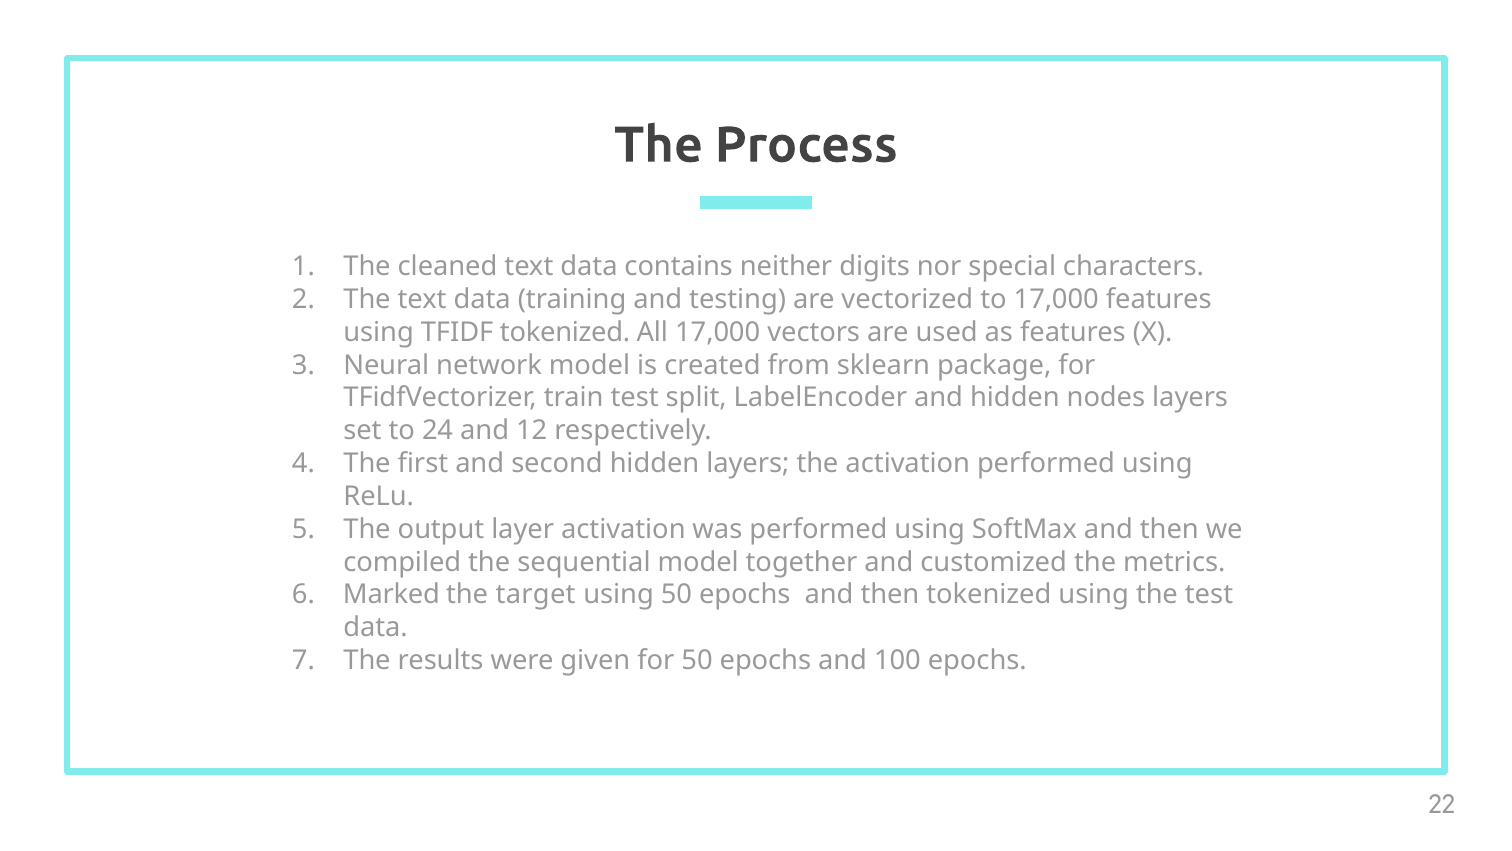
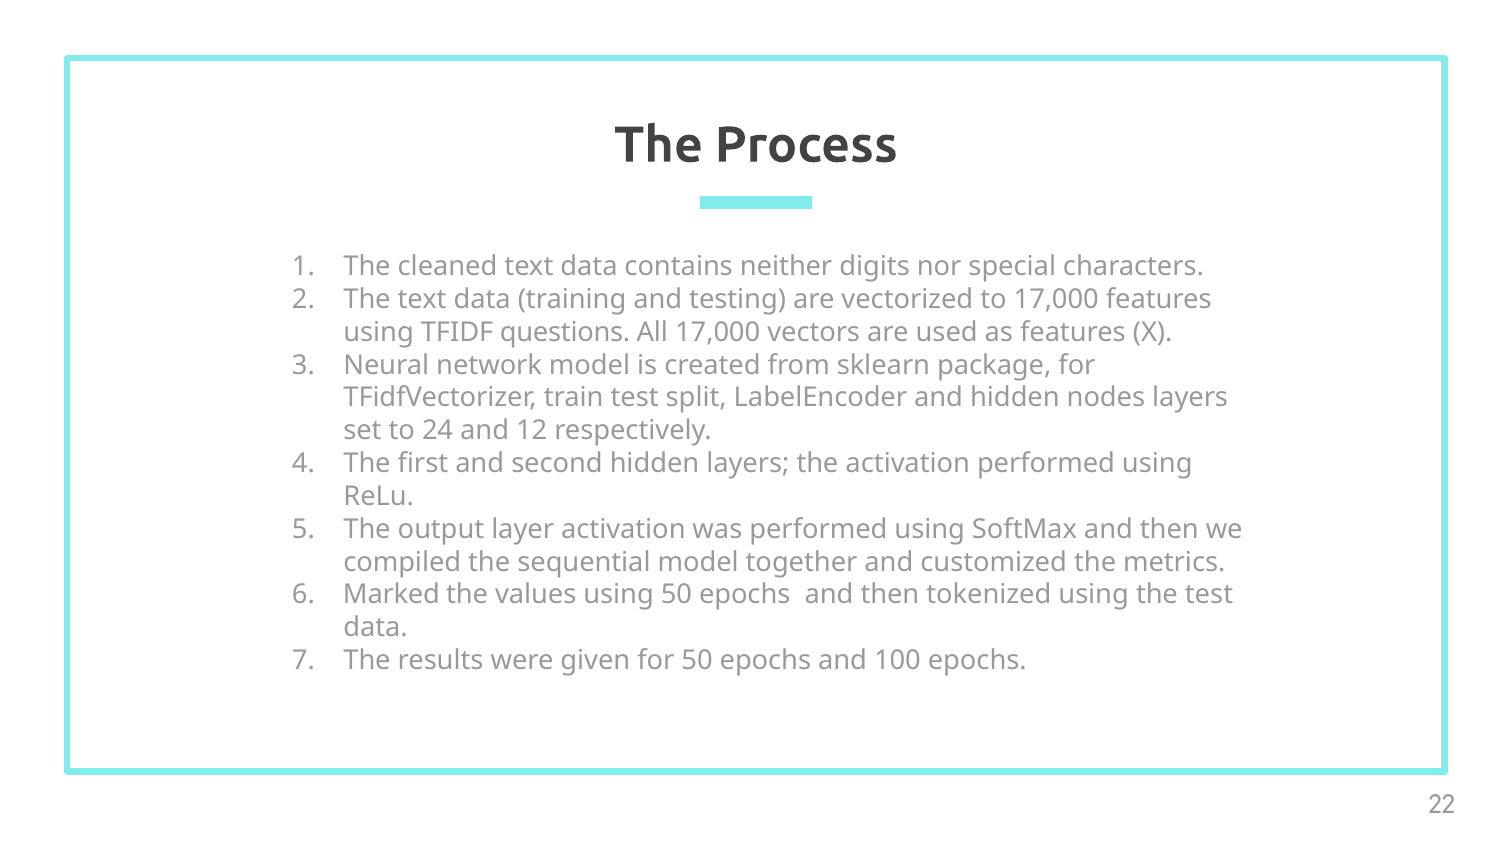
TFIDF tokenized: tokenized -> questions (565, 332)
target: target -> values (536, 595)
